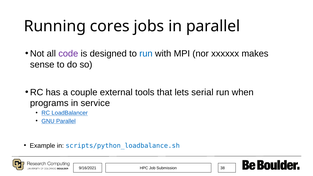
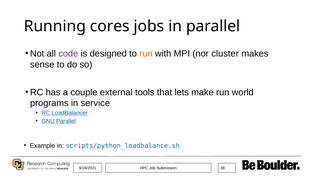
run colour: blue -> orange (146, 54)
xxxxxx: xxxxxx -> cluster (225, 54)
serial: serial -> make (202, 92)
when: when -> world (243, 92)
